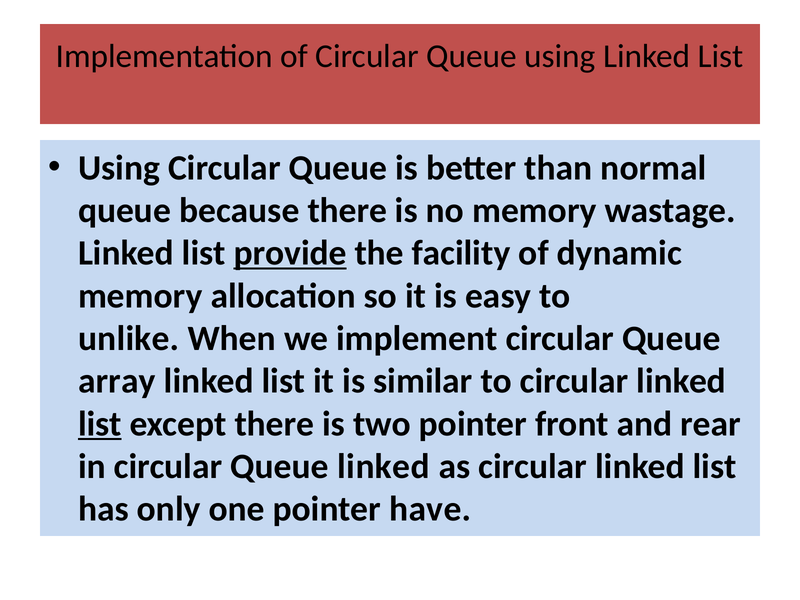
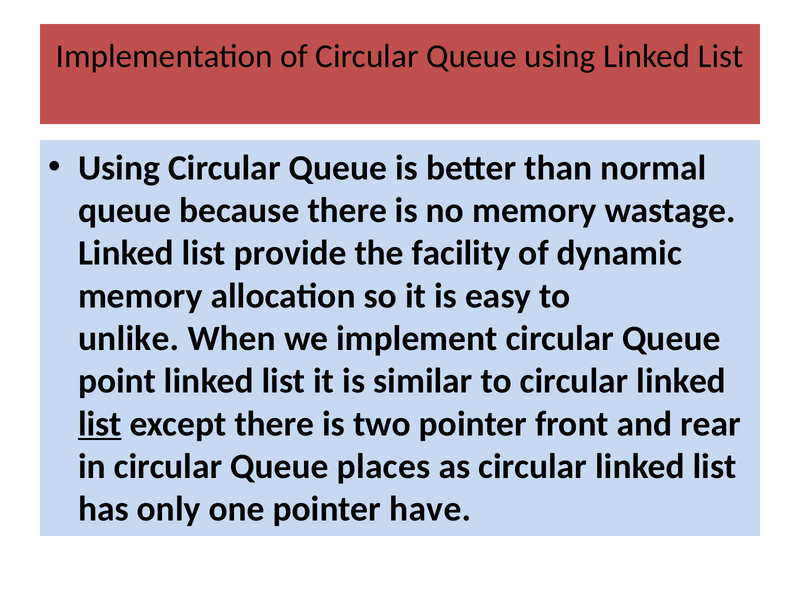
provide underline: present -> none (290, 253)
array: array -> point (117, 381)
Queue linked: linked -> places (384, 467)
